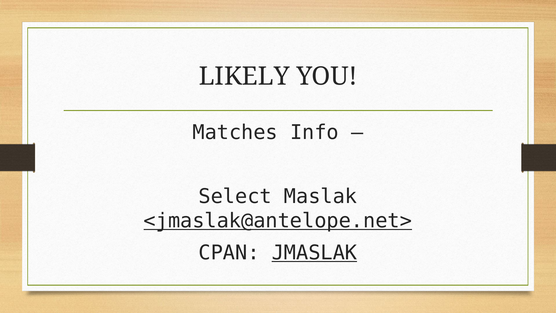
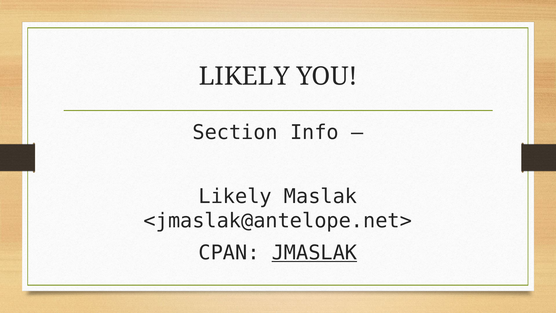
Matches: Matches -> Section (235, 132)
Select: Select -> Likely (235, 196)
<jmaslak@antelope.net> underline: present -> none (278, 221)
